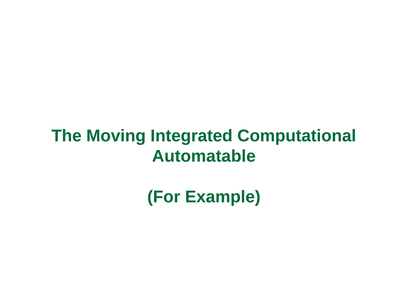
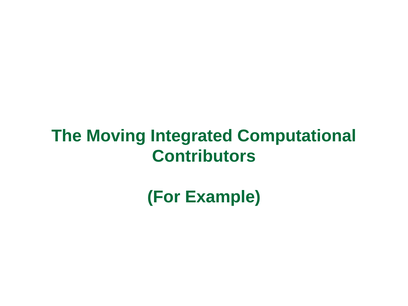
Automatable: Automatable -> Contributors (204, 156)
